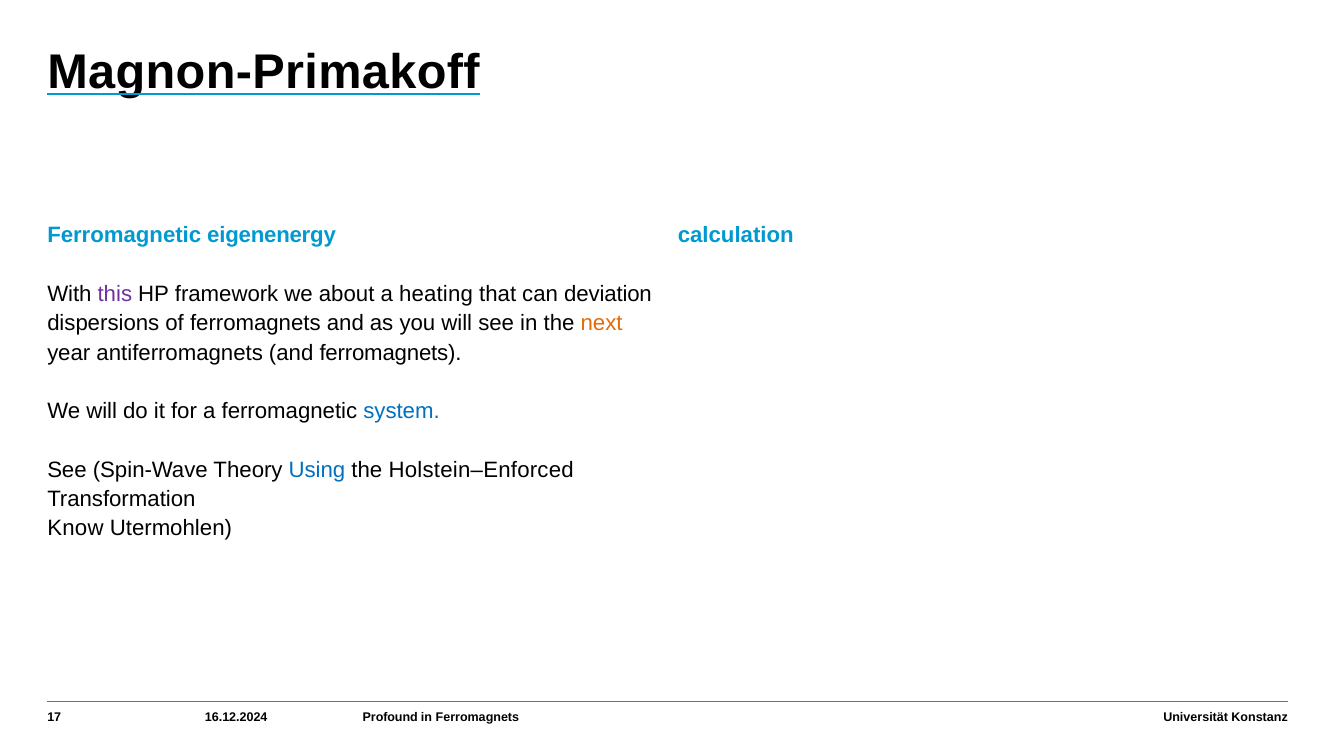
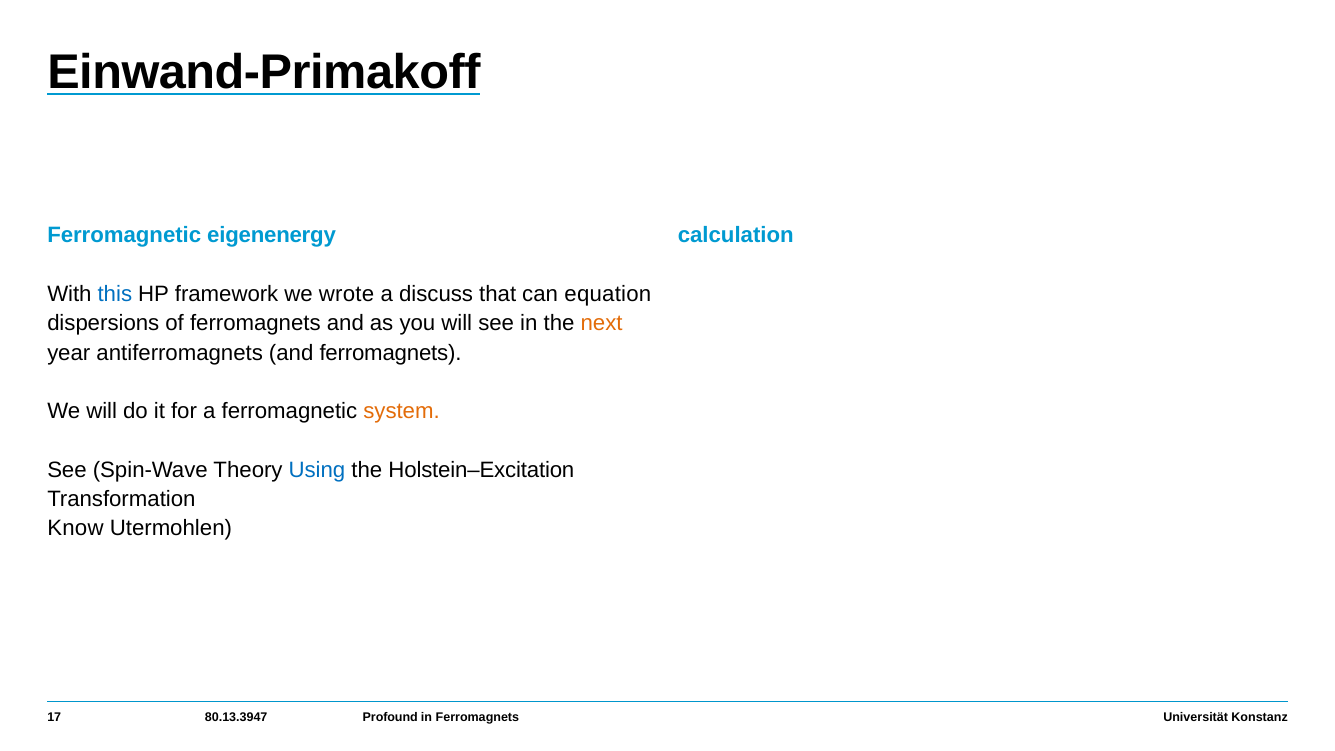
Magnon-Primakoff: Magnon-Primakoff -> Einwand-Primakoff (264, 73)
this colour: purple -> blue (115, 294)
about: about -> wrote (347, 294)
heating: heating -> discuss (436, 294)
deviation: deviation -> equation (608, 294)
system colour: blue -> orange (402, 411)
Holstein–Enforced: Holstein–Enforced -> Holstein–Excitation (481, 470)
16.12.2024: 16.12.2024 -> 80.13.3947 (236, 718)
